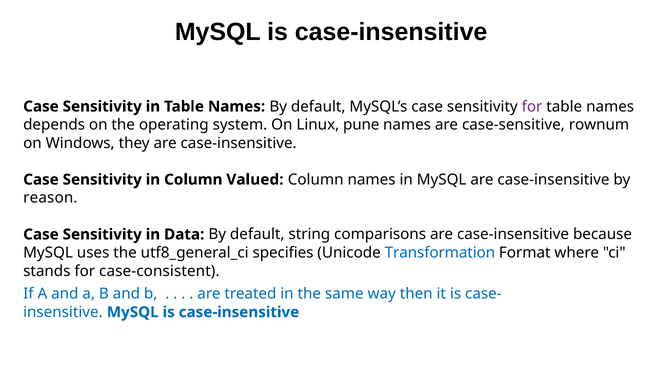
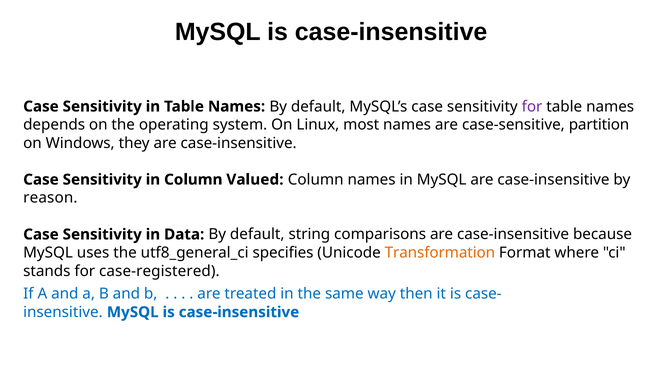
pune: pune -> most (361, 125)
rownum: rownum -> partition (599, 125)
Transformation colour: blue -> orange (440, 253)
case-consistent: case-consistent -> case-registered (159, 271)
